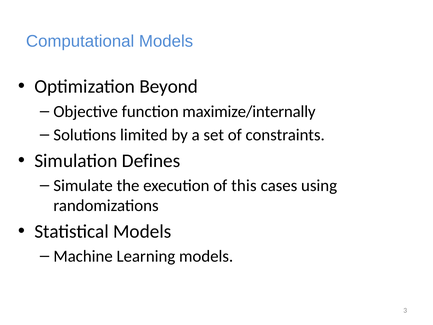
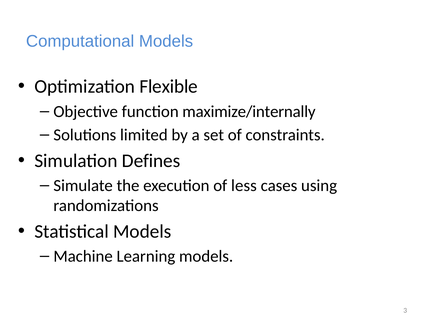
Beyond: Beyond -> Flexible (169, 87)
this: this -> less (244, 185)
